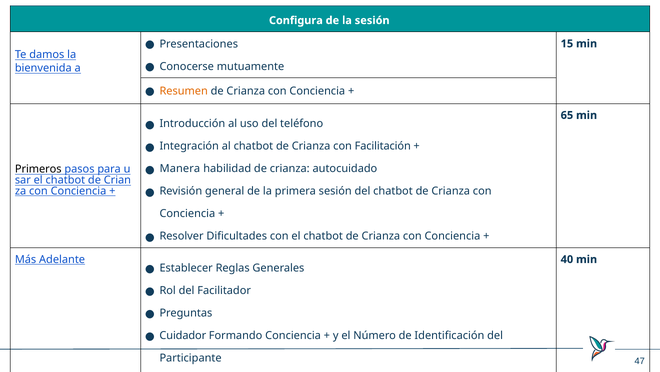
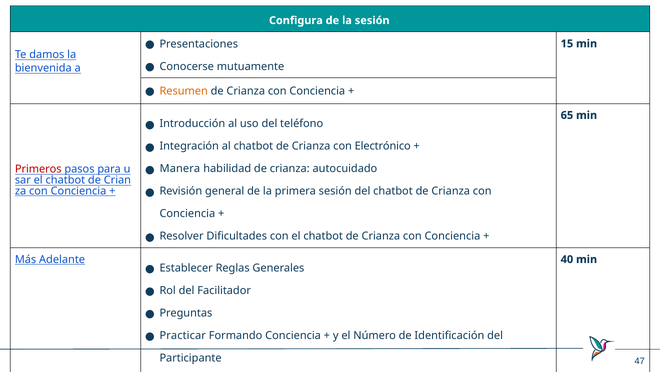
Facilitación: Facilitación -> Electrónico (383, 146)
Primeros colour: black -> red (38, 169)
Cuidador: Cuidador -> Practicar (183, 335)
